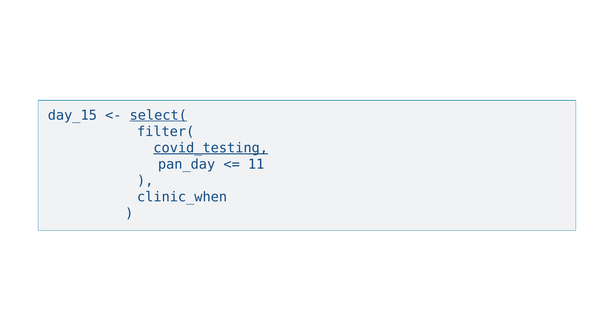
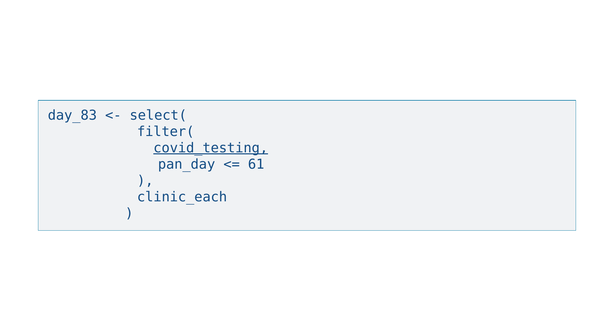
day_15: day_15 -> day_83 (72, 115)
select( underline: present -> none (158, 115)
11: 11 -> 61 (256, 164)
clinic_when: clinic_when -> clinic_each (182, 197)
